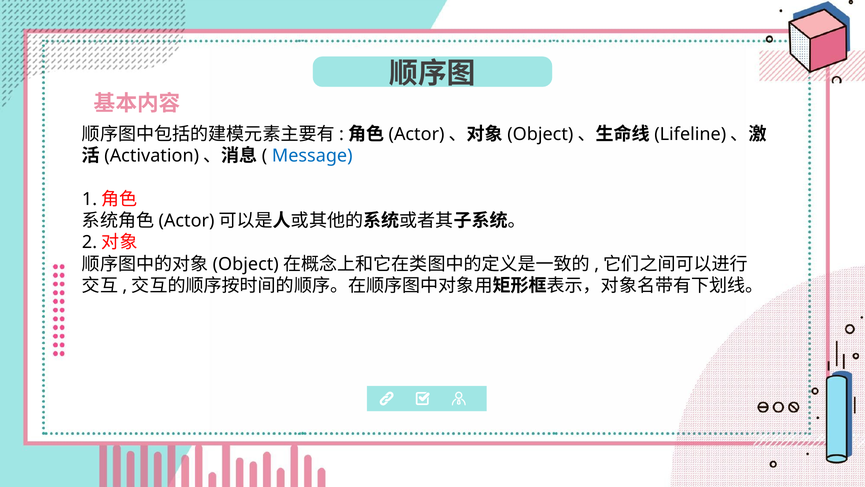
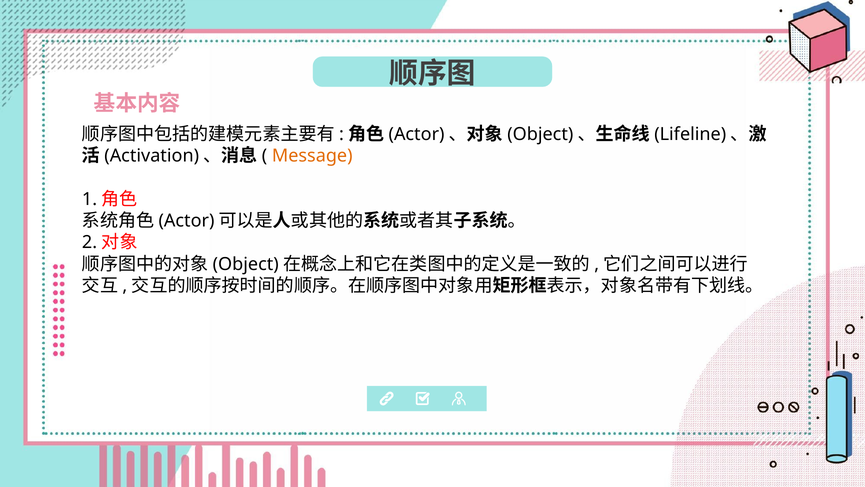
Message colour: blue -> orange (312, 156)
